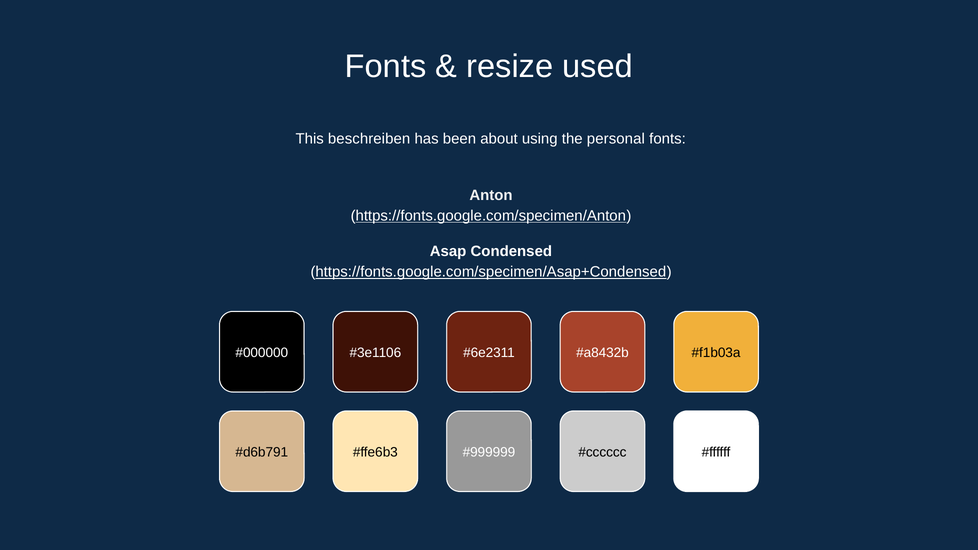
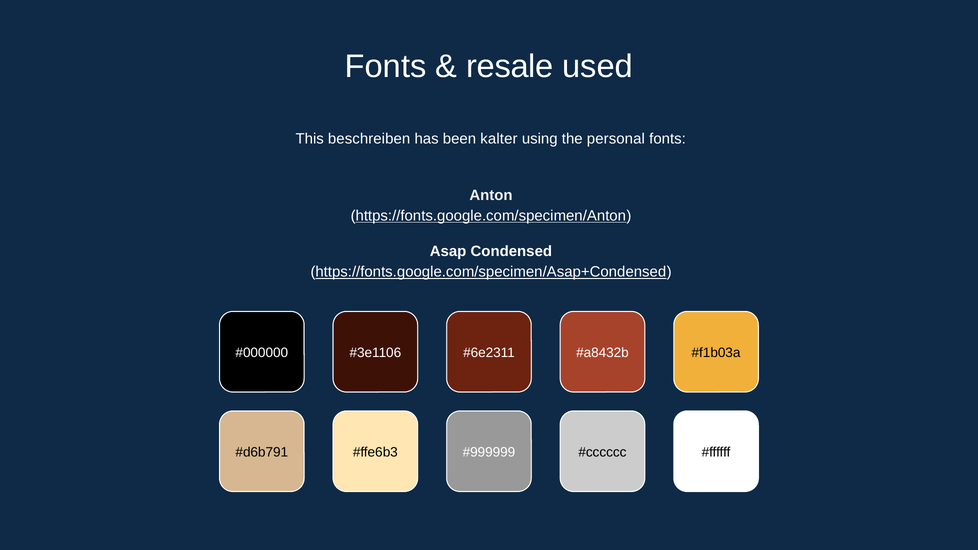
resize: resize -> resale (510, 66)
about: about -> kalter (499, 139)
